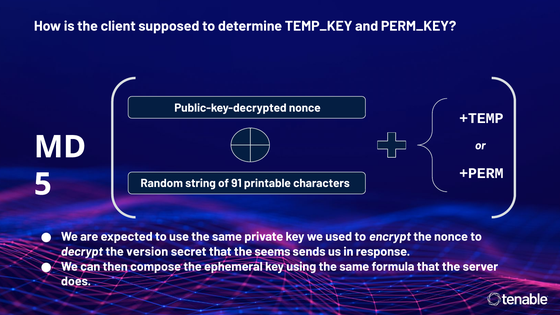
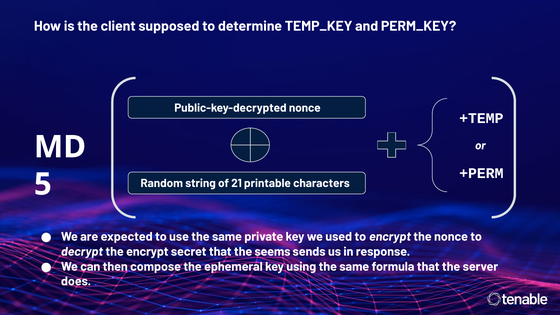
91: 91 -> 21 (237, 183)
the version: version -> encrypt (147, 252)
